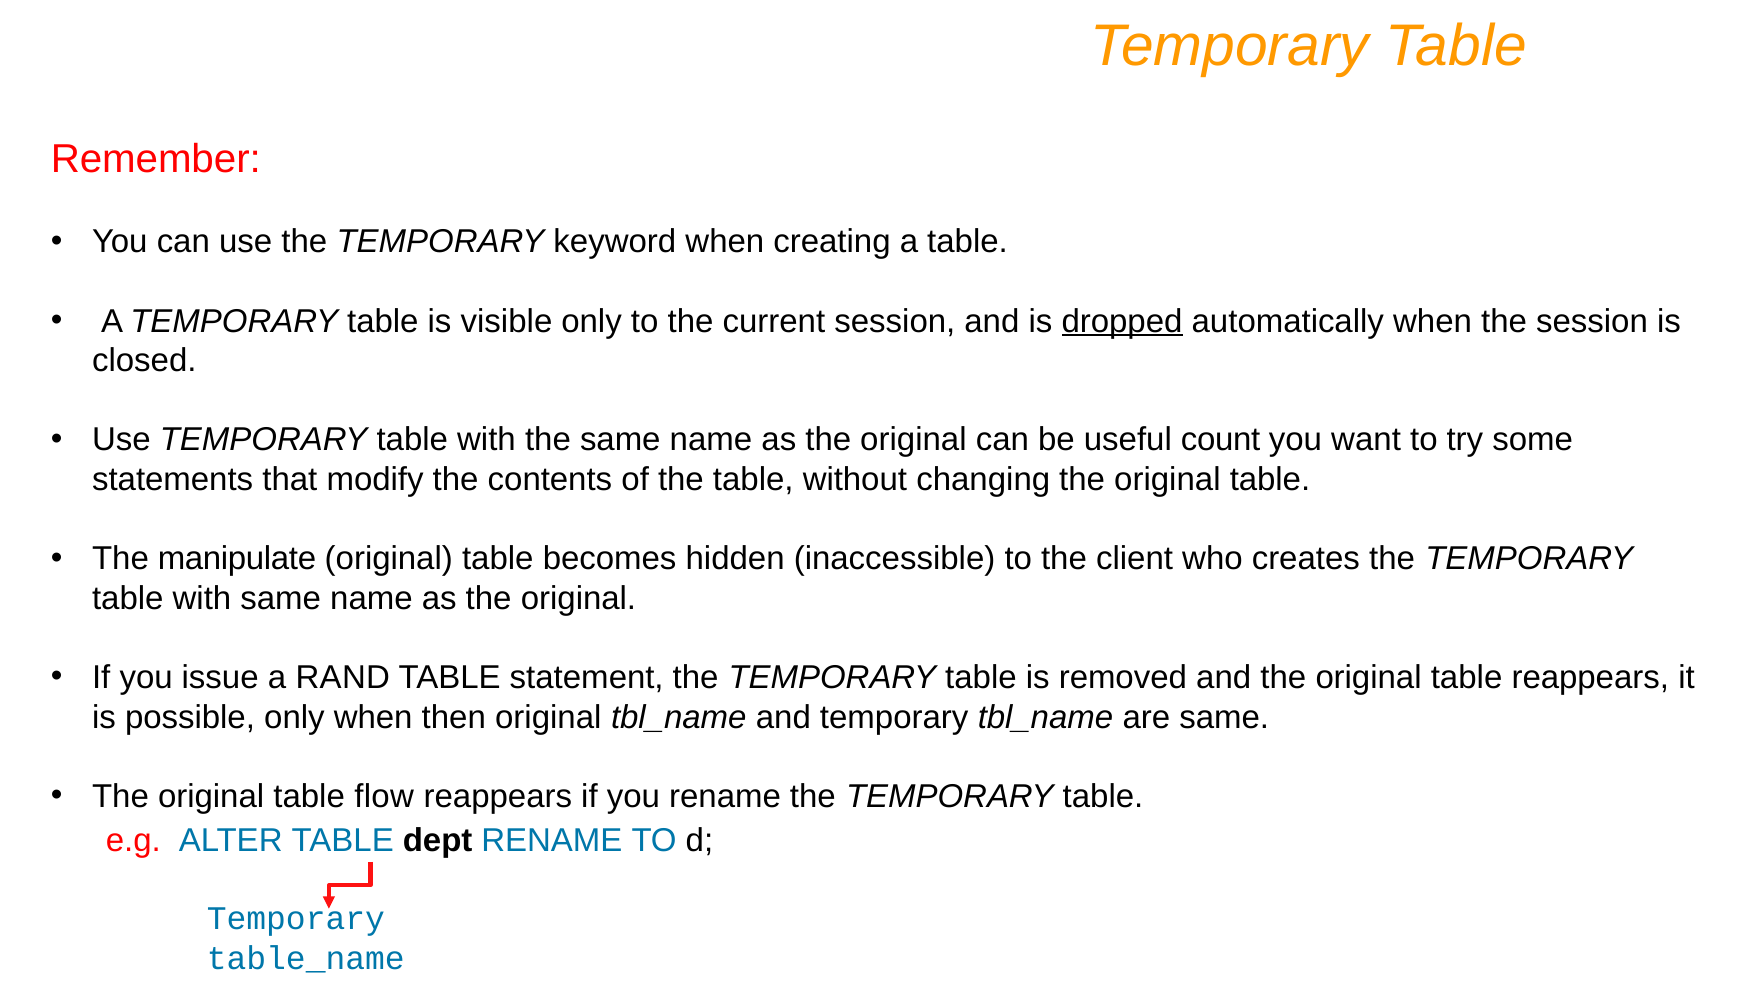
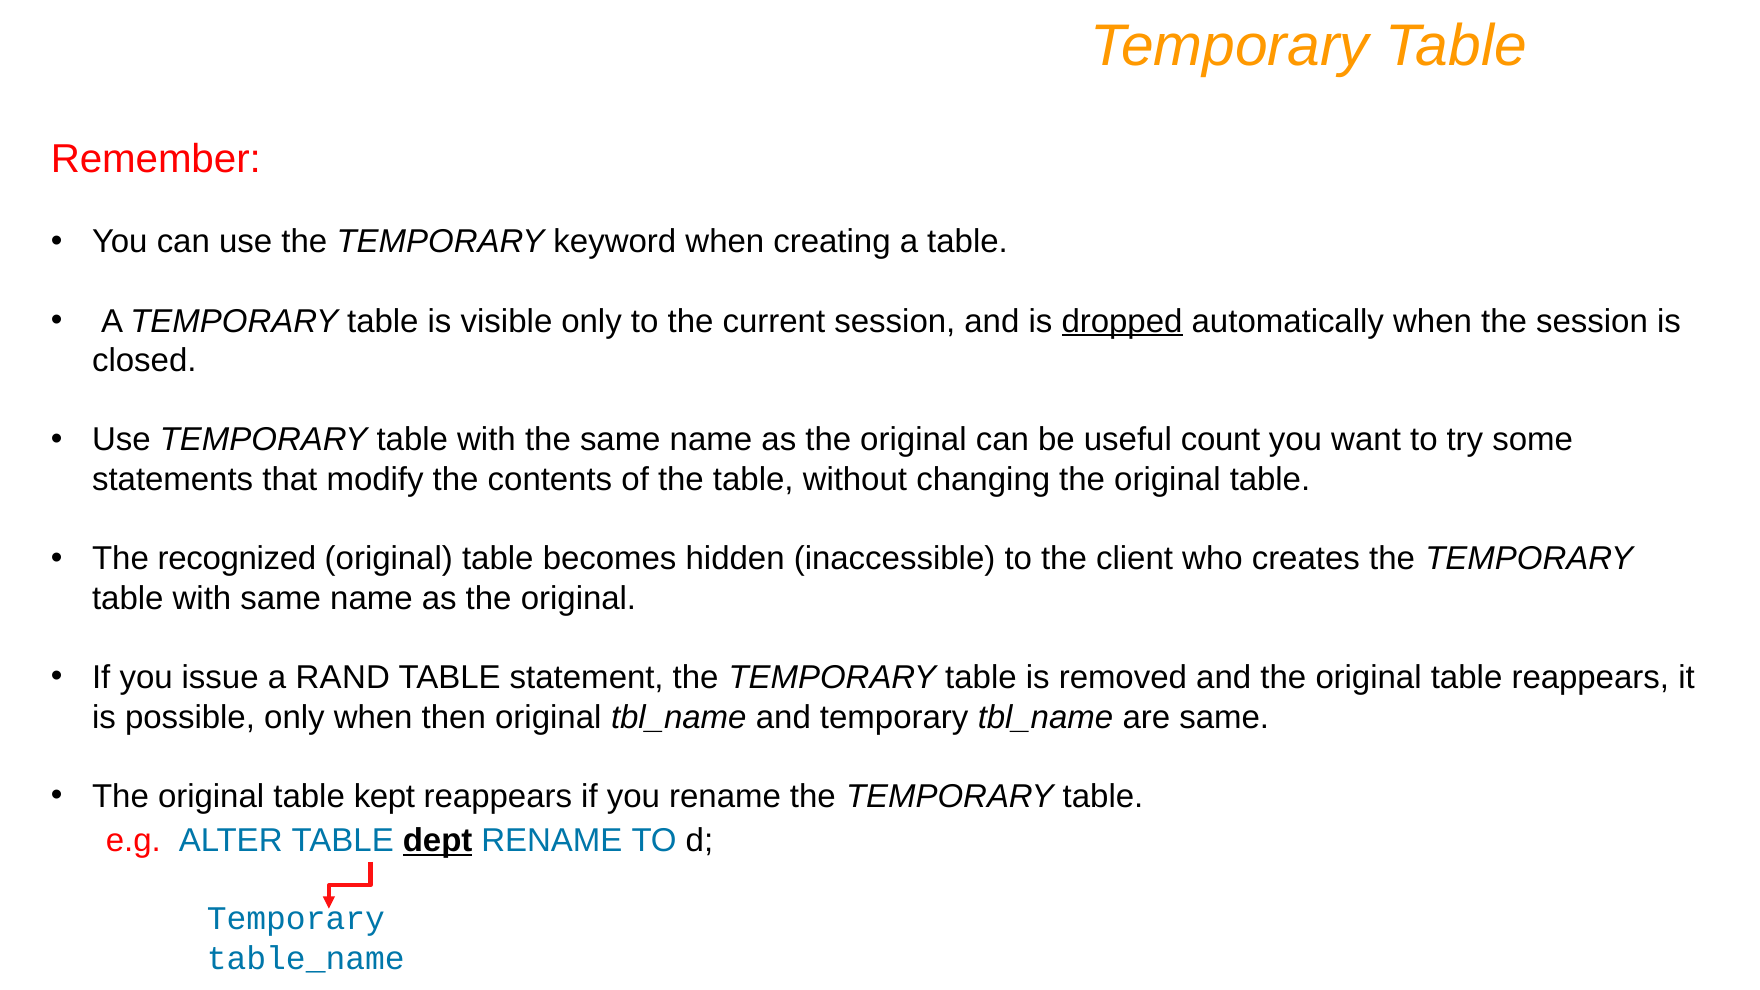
manipulate: manipulate -> recognized (237, 559)
flow: flow -> kept (384, 796)
dept underline: none -> present (438, 841)
